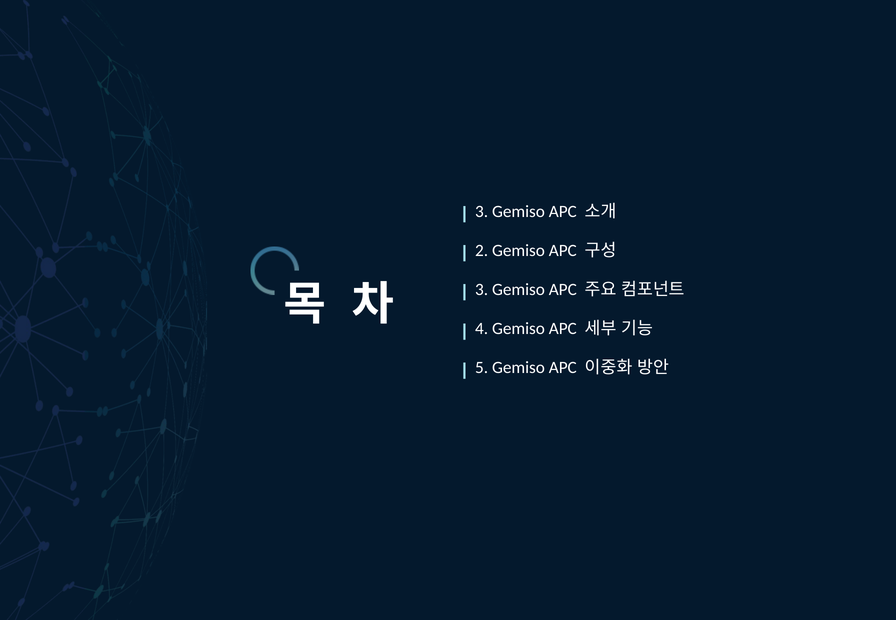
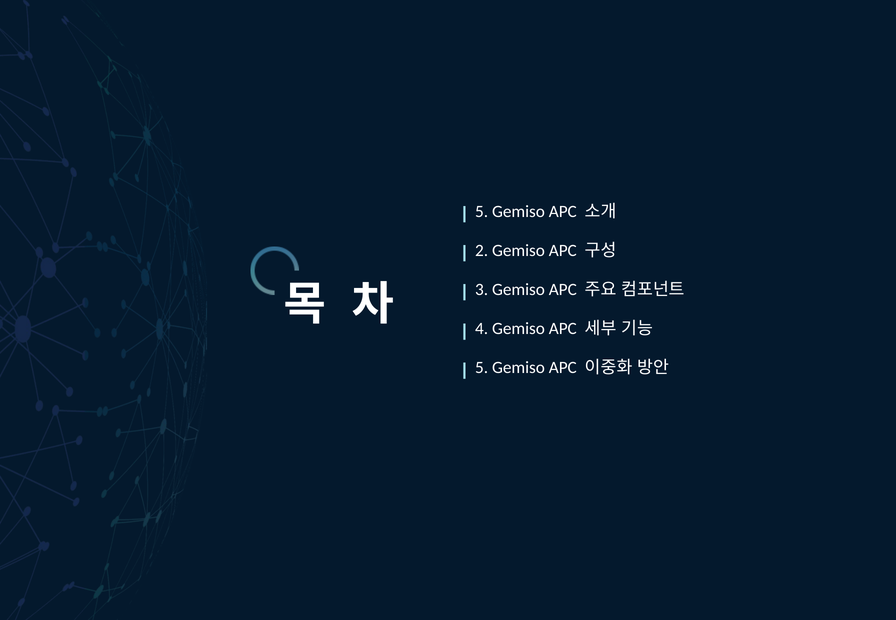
3: 3 -> 5 (482, 211)
